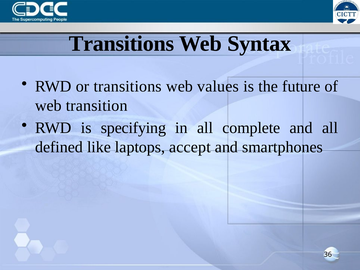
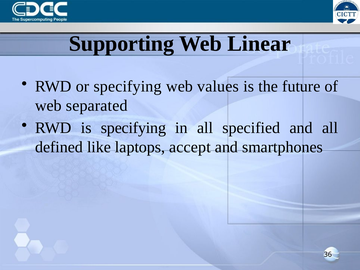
Transitions: Transitions -> Supporting (121, 44)
Syntax: Syntax -> Linear (259, 44)
or transitions: transitions -> specifying (128, 86)
transition: transition -> separated (97, 106)
complete: complete -> specified (251, 128)
